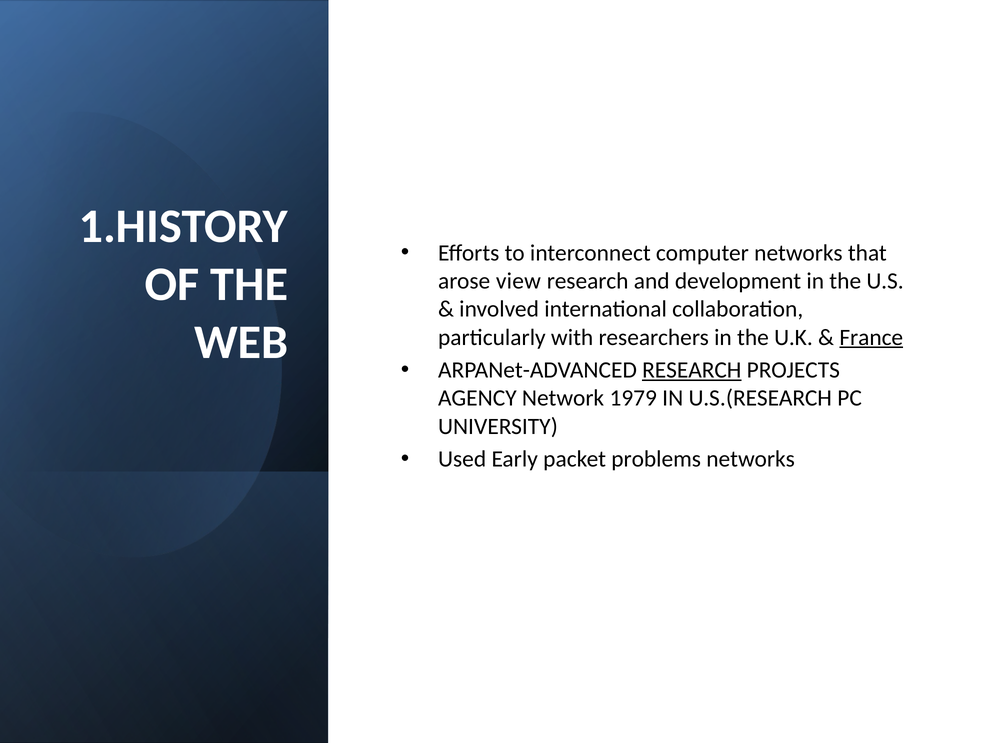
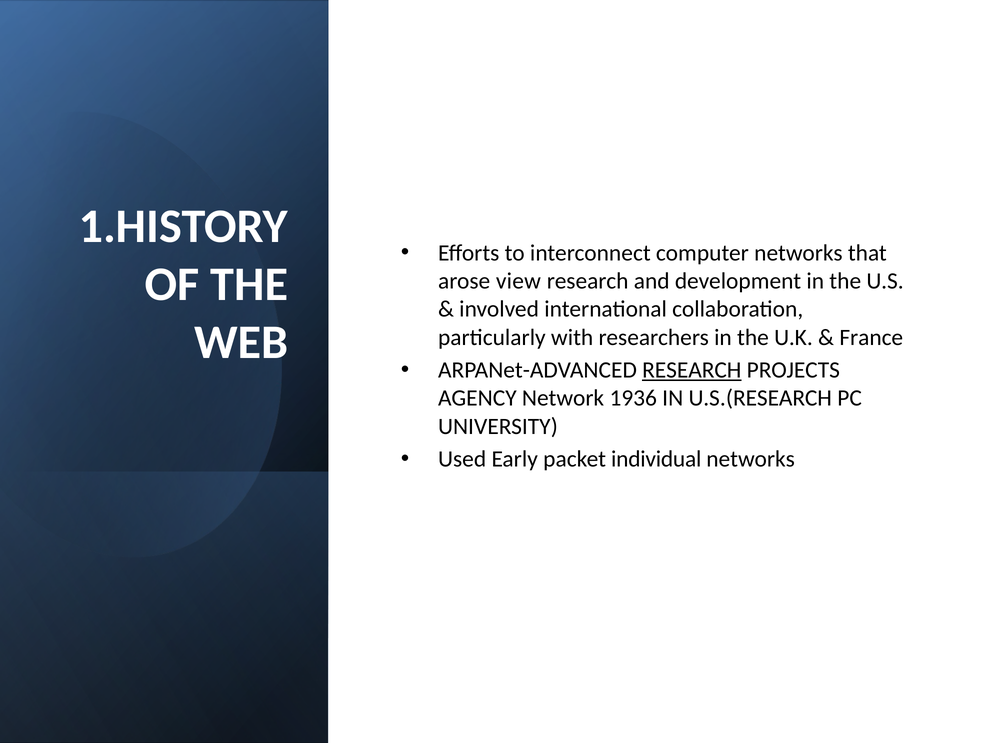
France underline: present -> none (871, 337)
1979: 1979 -> 1936 (633, 398)
problems: problems -> individual (656, 459)
